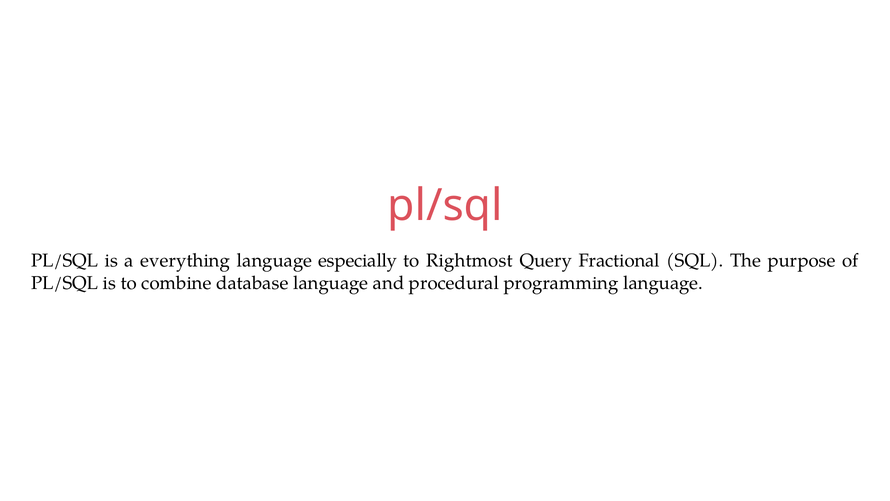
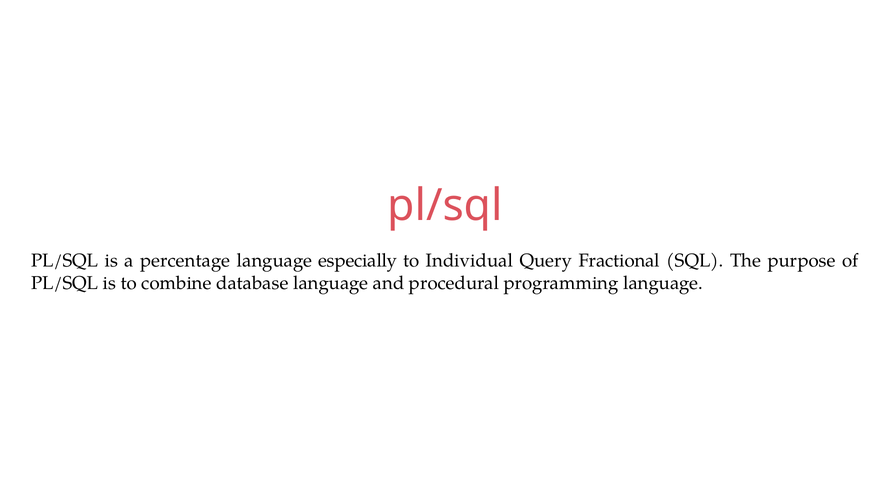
everything: everything -> percentage (185, 260)
Rightmost: Rightmost -> Individual (469, 260)
